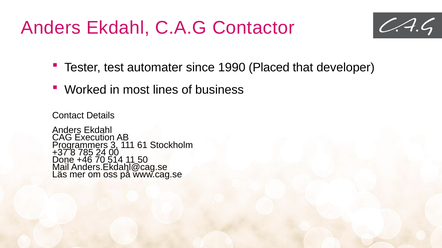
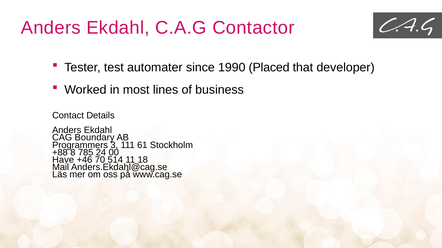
Execution: Execution -> Boundary (95, 138)
+37: +37 -> +88 (60, 153)
Done: Done -> Have (63, 160)
50: 50 -> 18 (143, 160)
